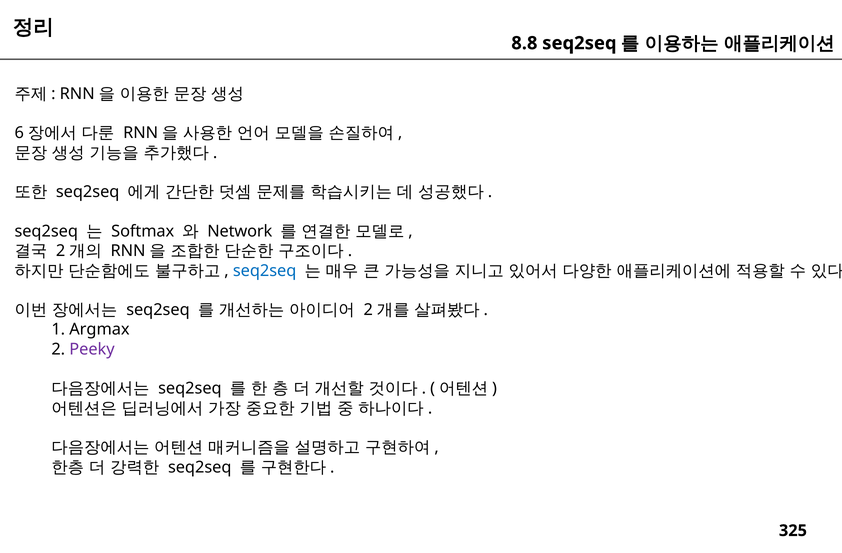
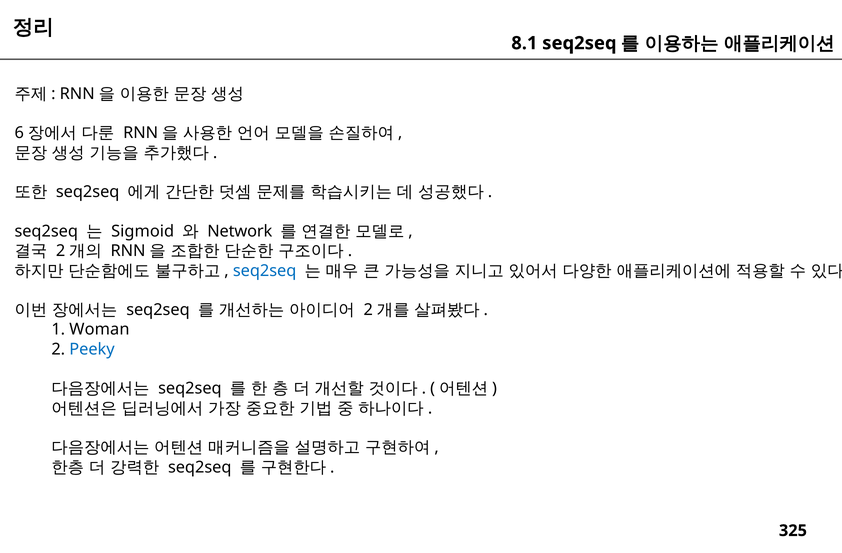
8.8: 8.8 -> 8.1 (524, 43)
Softmax: Softmax -> Sigmoid (143, 231)
Argmax: Argmax -> Woman (99, 330)
Peeky colour: purple -> blue (92, 349)
